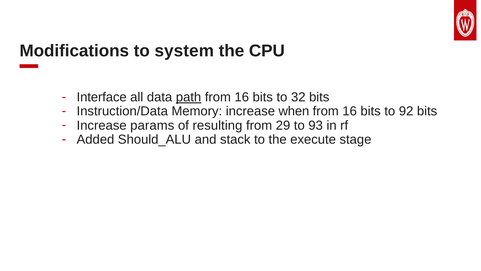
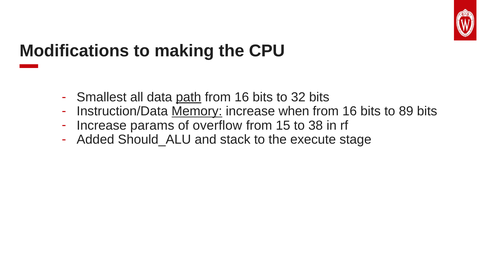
system: system -> making (184, 51)
Interface: Interface -> Smallest (102, 97)
Memory underline: none -> present (197, 111)
92: 92 -> 89 (406, 111)
resulting: resulting -> overflow (217, 125)
29: 29 -> 15 (283, 125)
93: 93 -> 38 (316, 125)
